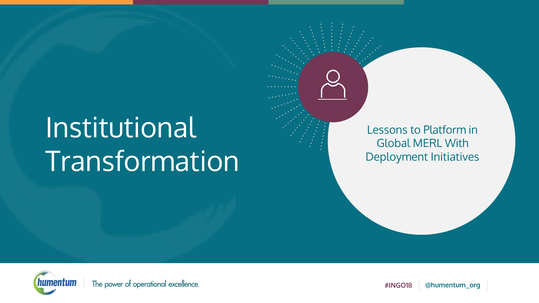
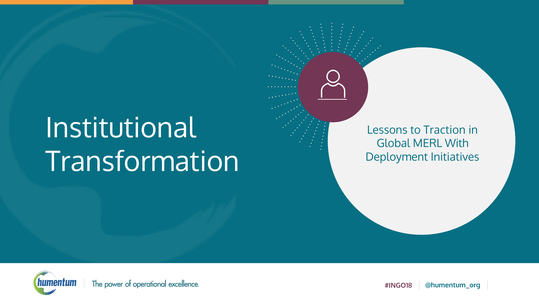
Platform: Platform -> Traction (445, 130)
